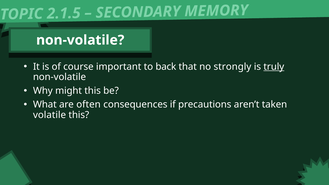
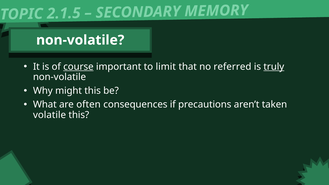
course underline: none -> present (78, 67)
back: back -> limit (166, 67)
strongly: strongly -> referred (232, 67)
